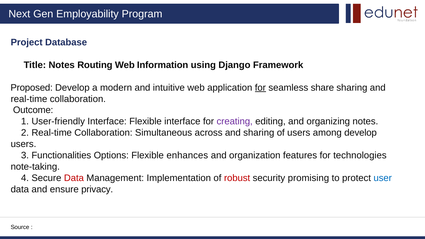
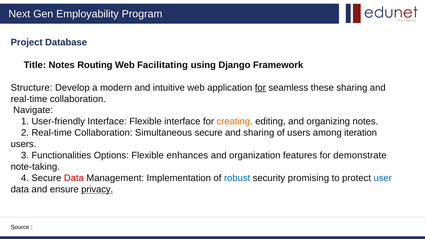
Information: Information -> Facilitating (163, 65)
Proposed: Proposed -> Structure (32, 88)
share: share -> these (322, 88)
Outcome: Outcome -> Navigate (33, 110)
creating colour: purple -> orange (235, 122)
Simultaneous across: across -> secure (209, 133)
among develop: develop -> iteration (361, 133)
technologies: technologies -> demonstrate (360, 156)
robust colour: red -> blue (237, 178)
privacy underline: none -> present (97, 190)
